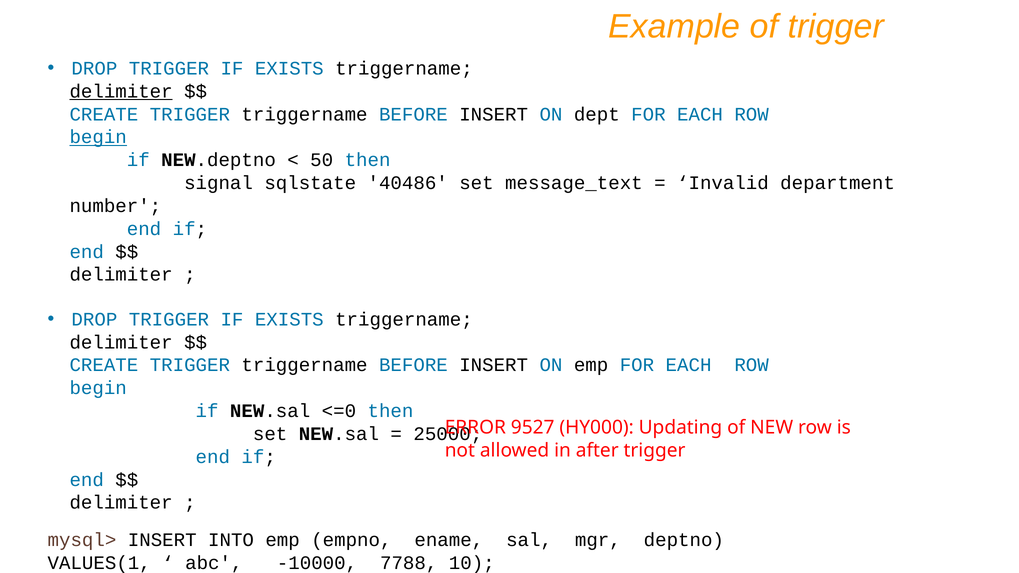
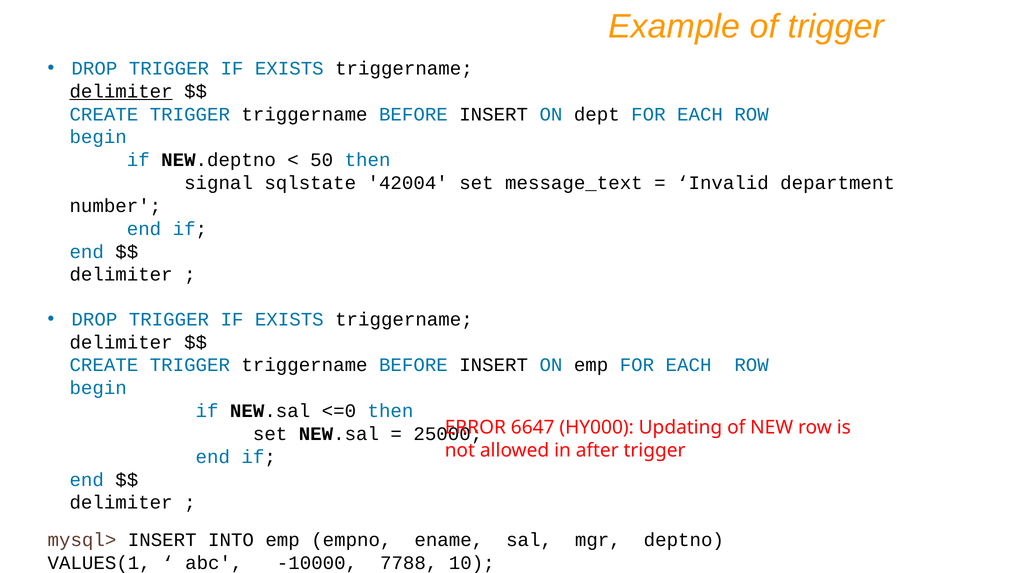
begin underline: present -> none (98, 137)
40486: 40486 -> 42004 (408, 183)
9527: 9527 -> 6647 (533, 427)
